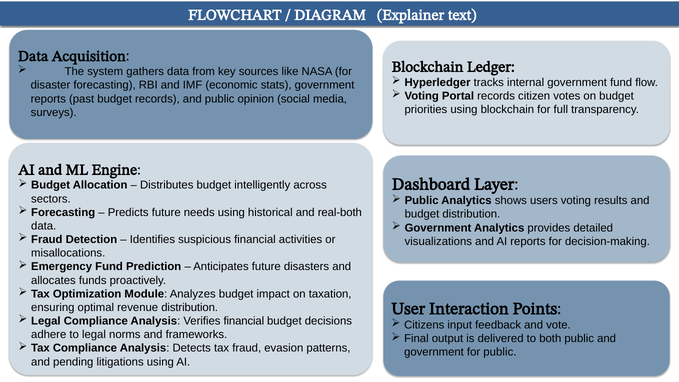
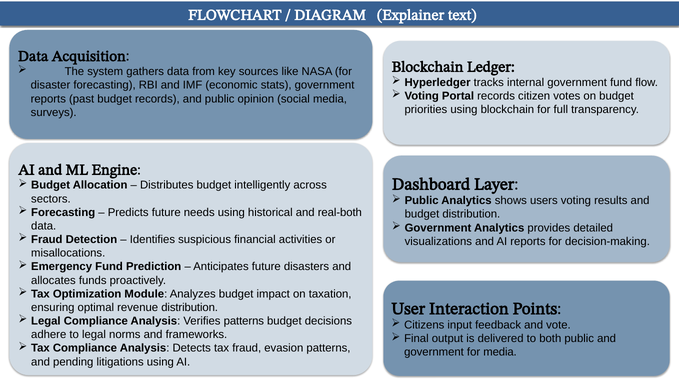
Verifies financial: financial -> patterns (244, 321)
for public: public -> media (500, 352)
